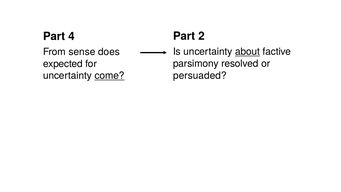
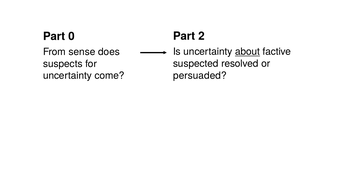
4: 4 -> 0 (72, 36)
parsimony: parsimony -> suspected (196, 64)
expected: expected -> suspects (63, 64)
come underline: present -> none (109, 76)
